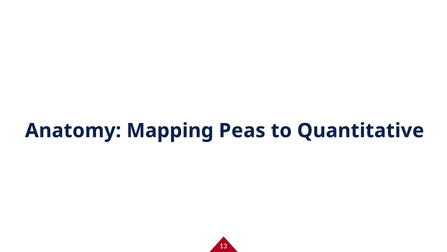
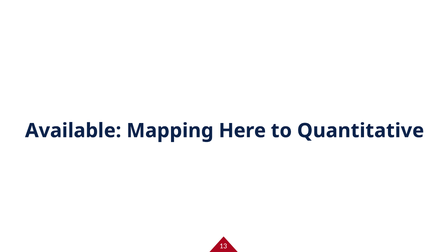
Anatomy: Anatomy -> Available (73, 130)
Peas: Peas -> Here (242, 130)
